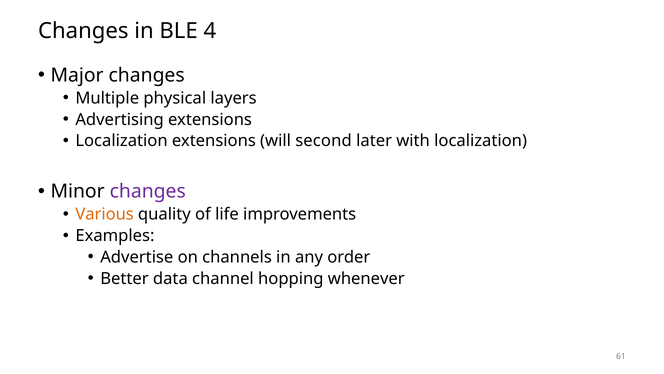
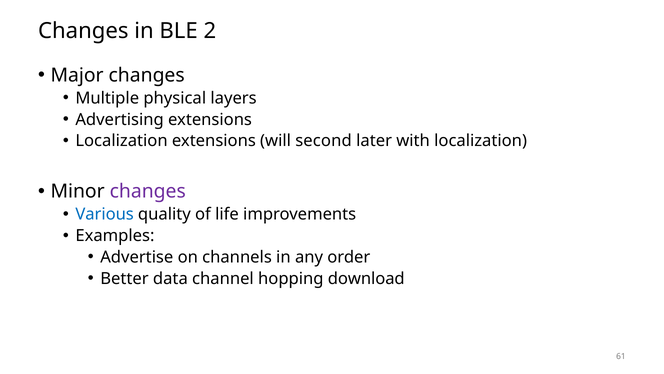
4: 4 -> 2 (210, 31)
Various colour: orange -> blue (105, 214)
whenever: whenever -> download (366, 278)
